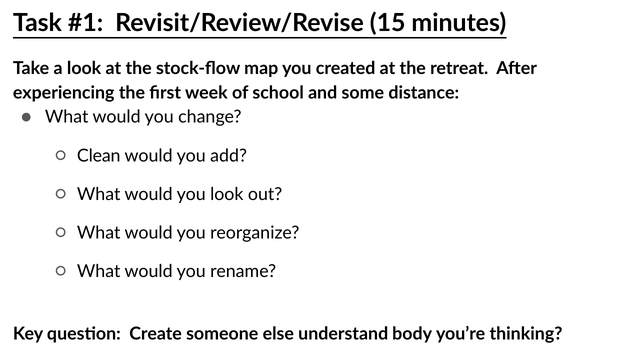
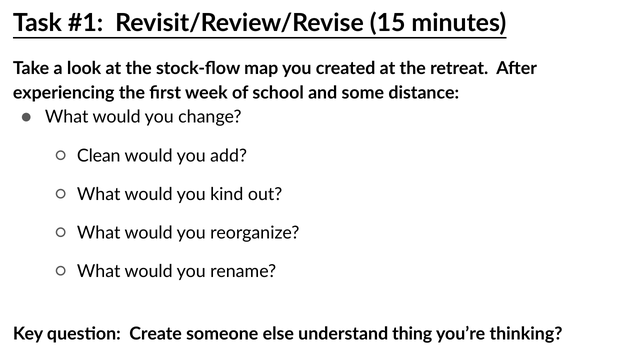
you look: look -> kind (227, 194)
body: body -> thing (412, 334)
